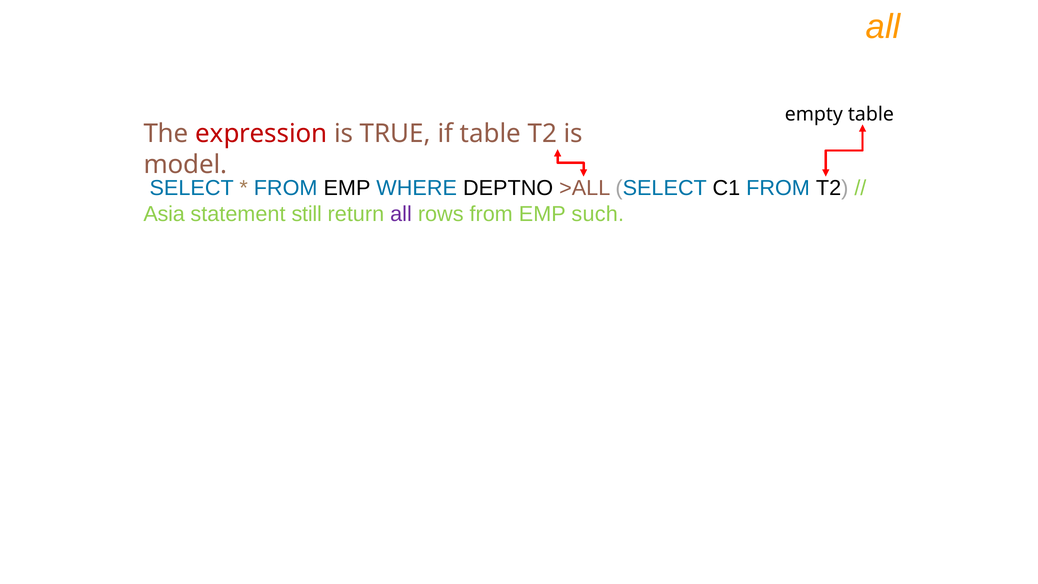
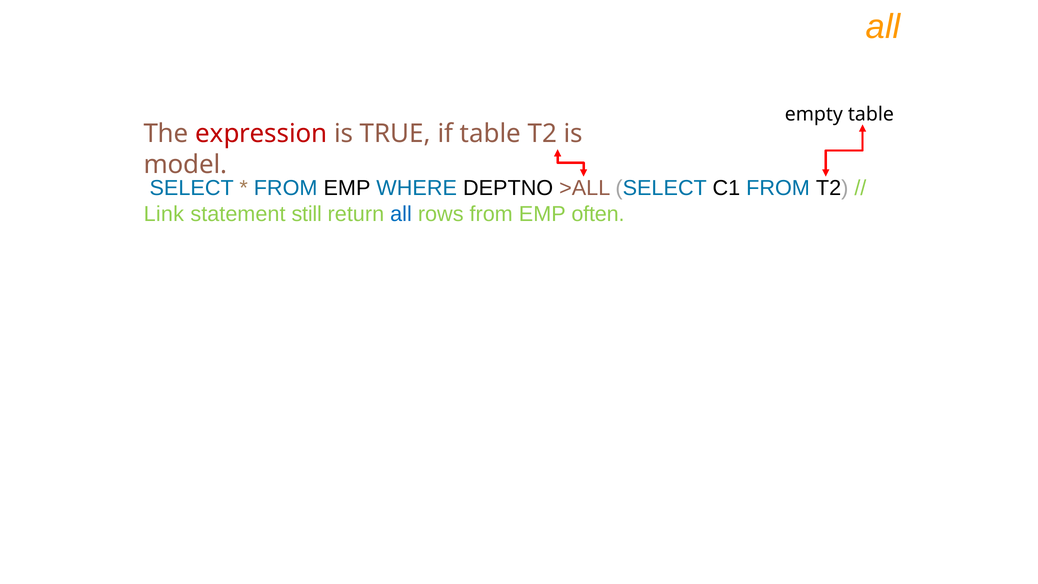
Asia: Asia -> Link (164, 214)
all colour: purple -> blue (401, 214)
such: such -> often (598, 214)
